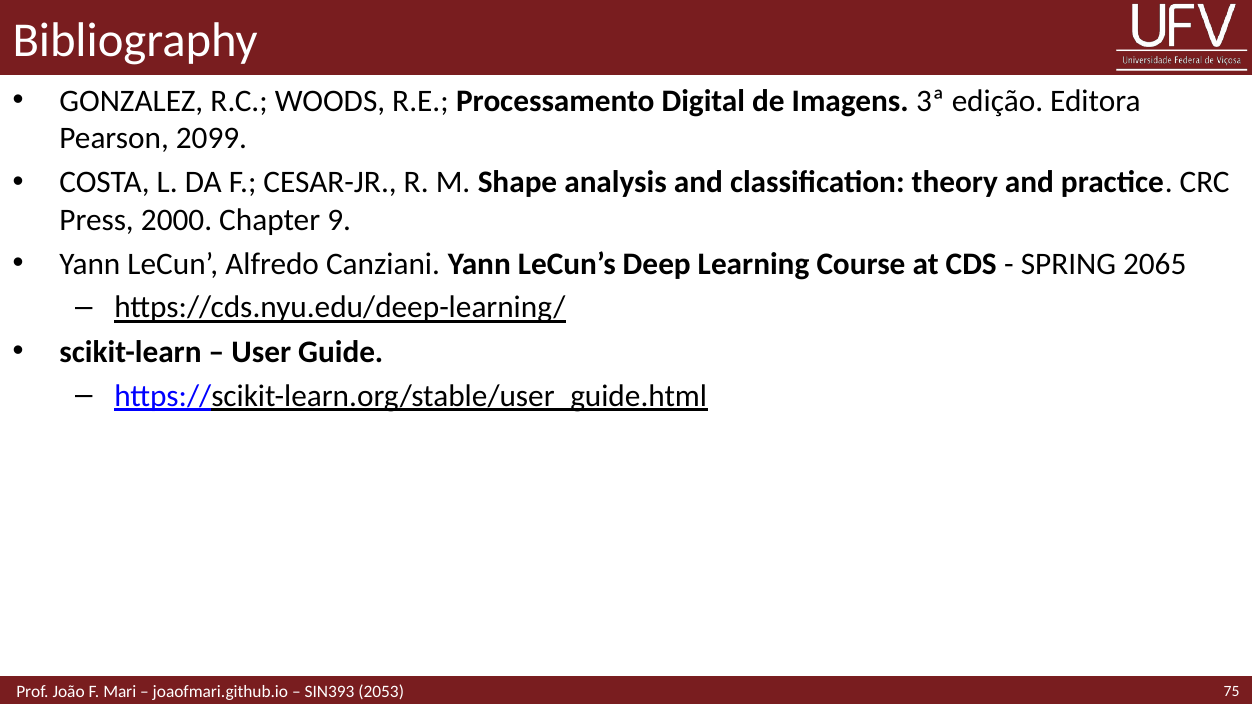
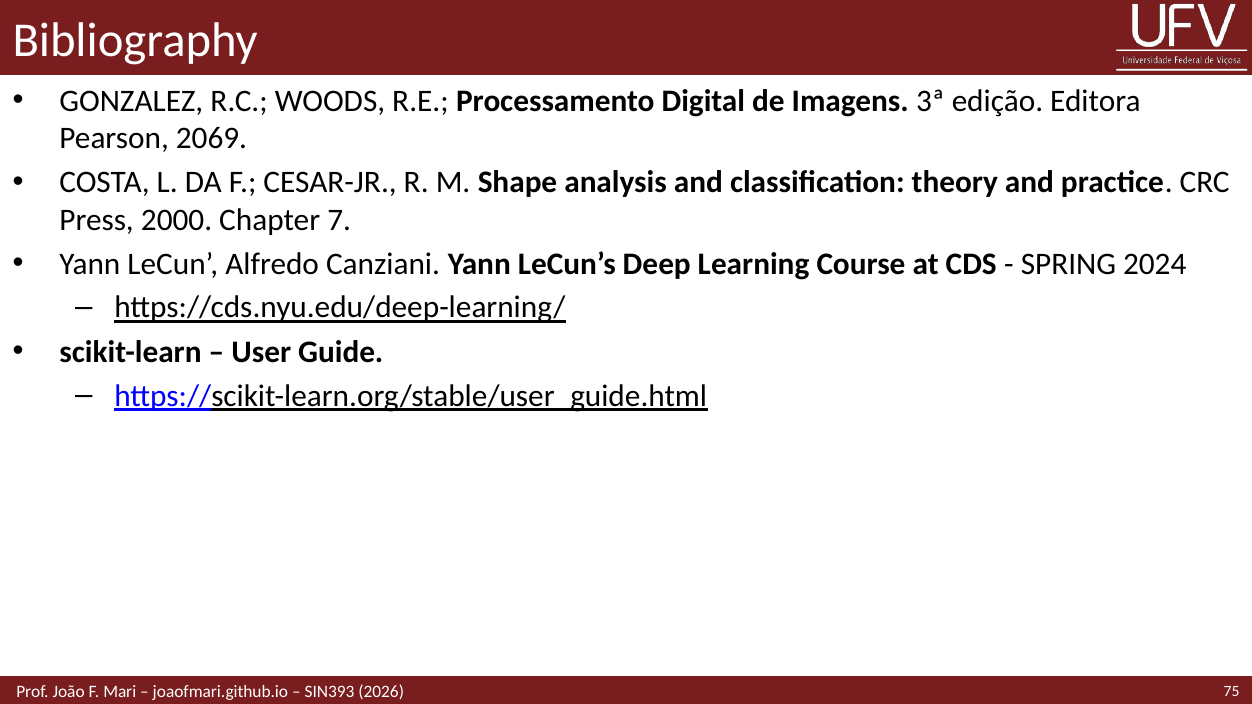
2099: 2099 -> 2069 (211, 139)
9: 9 -> 7 (339, 220)
2065: 2065 -> 2024 (1155, 264)
2053: 2053 -> 2026 (381, 692)
